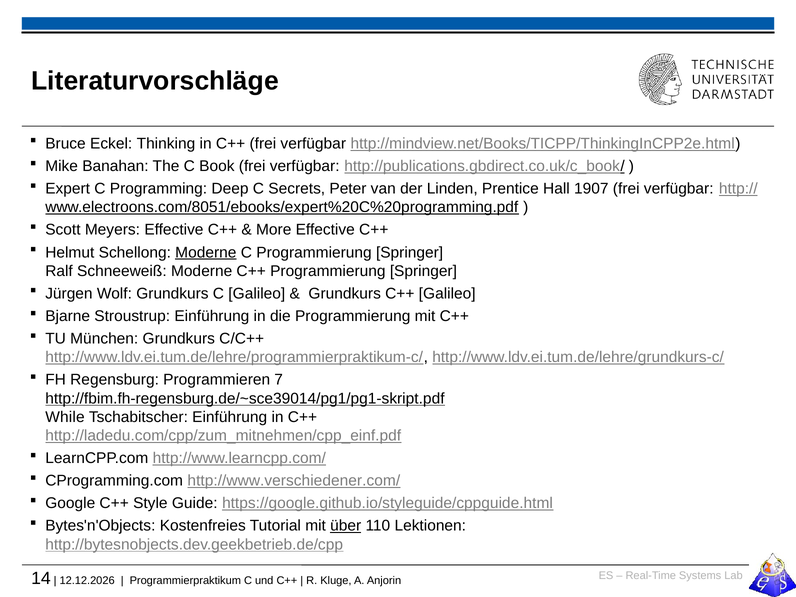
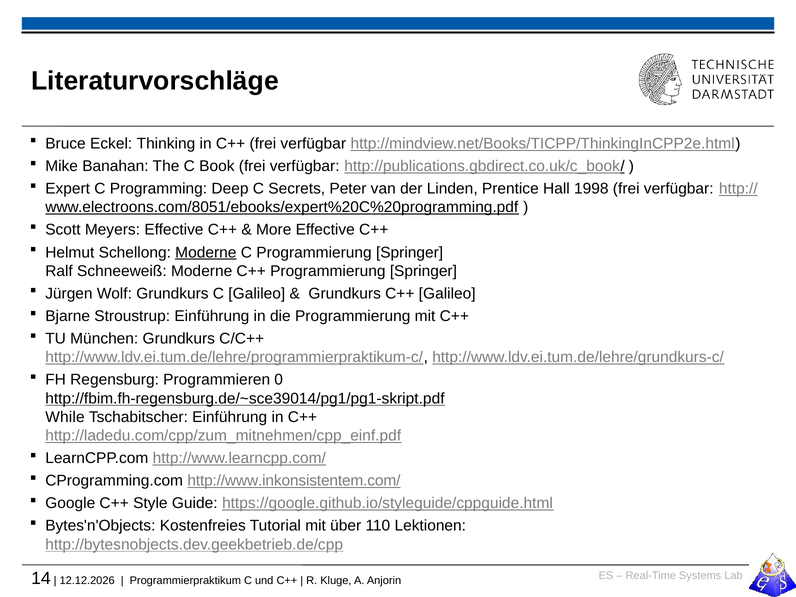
1907: 1907 -> 1998 (591, 189)
7: 7 -> 0 (279, 380)
http://www.verschiedener.com/: http://www.verschiedener.com/ -> http://www.inkonsistentem.com/ (294, 481)
über underline: present -> none (346, 526)
